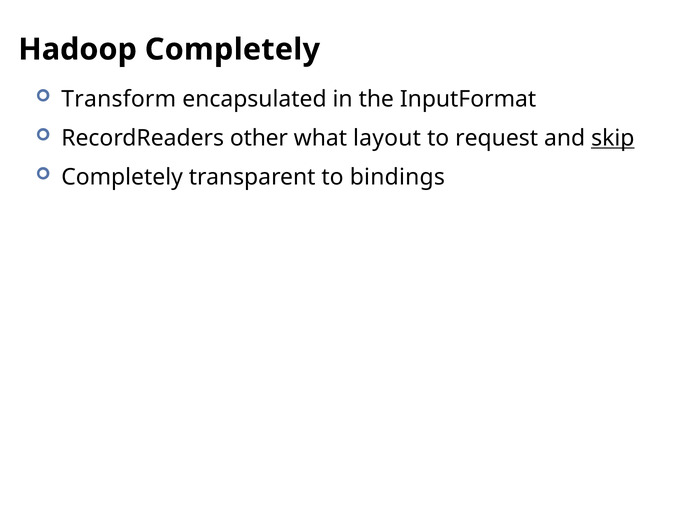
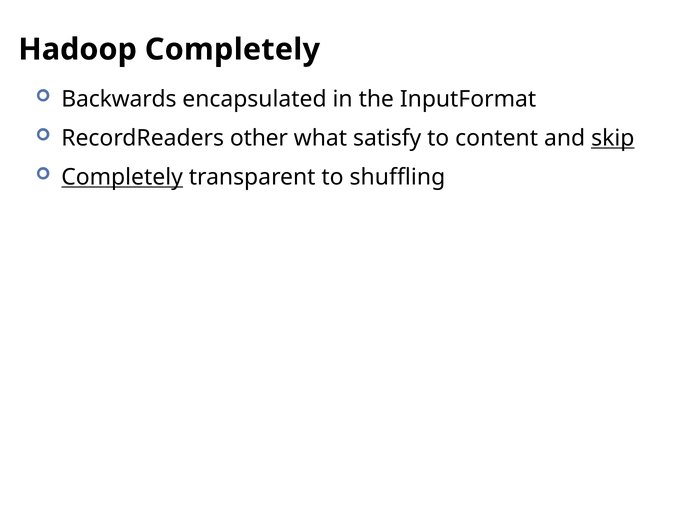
Transform: Transform -> Backwards (119, 99)
layout: layout -> satisfy (387, 138)
request: request -> content (497, 138)
Completely underline: none -> present (122, 177)
bindings: bindings -> shuffling (397, 177)
